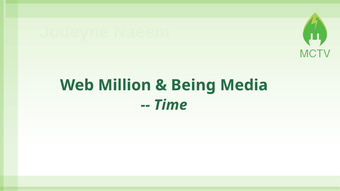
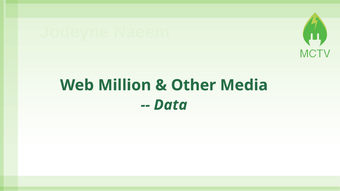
Being: Being -> Other (193, 85)
Time: Time -> Data (170, 105)
